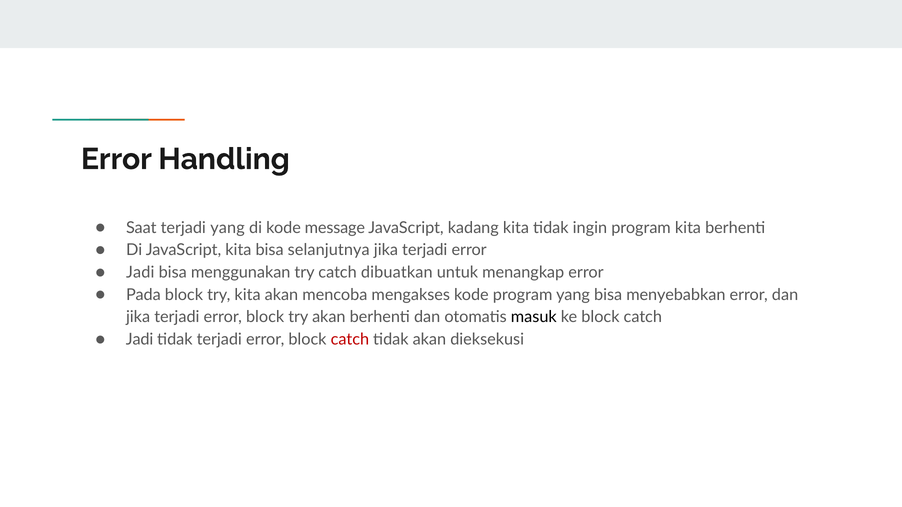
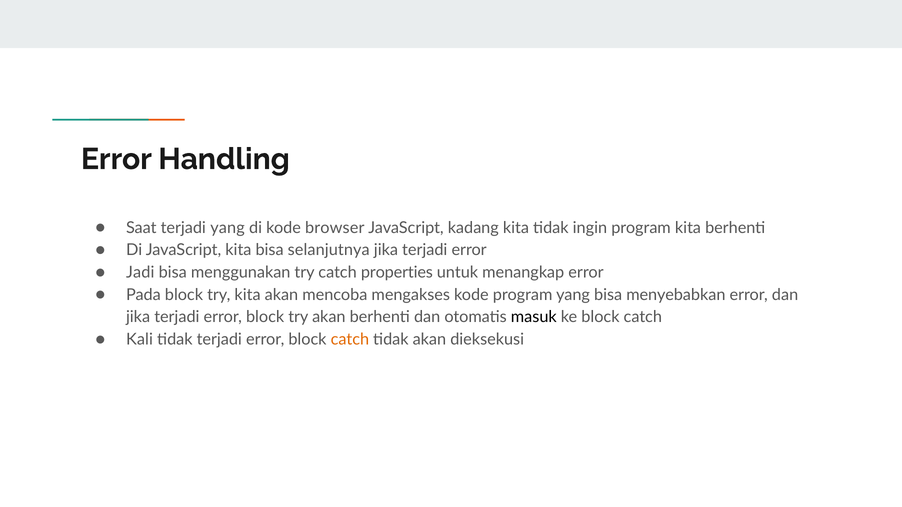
message: message -> browser (335, 228)
dibuatkan: dibuatkan -> properties (397, 273)
Jadi: Jadi -> Kali (139, 340)
catch colour: red -> orange (350, 340)
